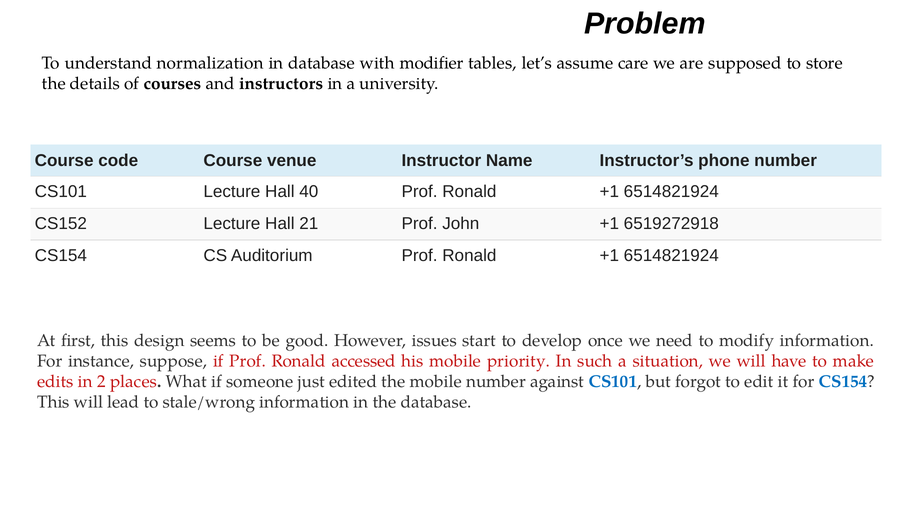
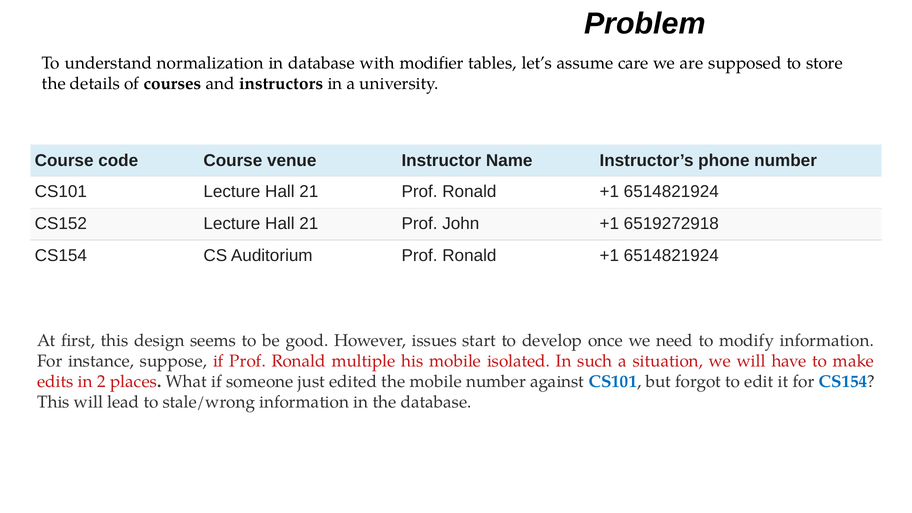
CS101 Lecture Hall 40: 40 -> 21 (309, 192)
accessed: accessed -> multiple (364, 361)
priority: priority -> isolated (519, 361)
